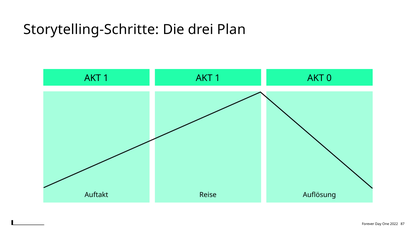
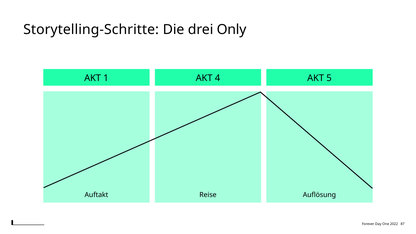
Plan: Plan -> Only (232, 30)
1 AKT 1: 1 -> 4 (217, 78)
0: 0 -> 5 (329, 78)
